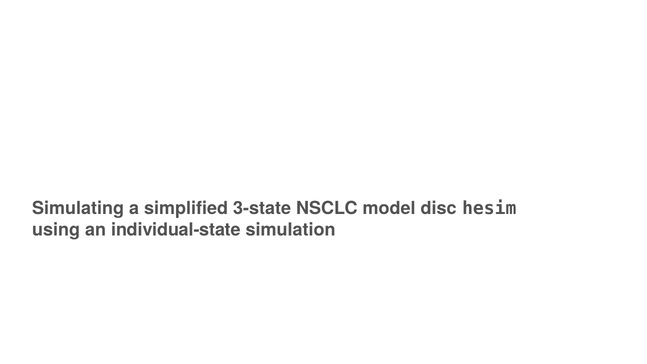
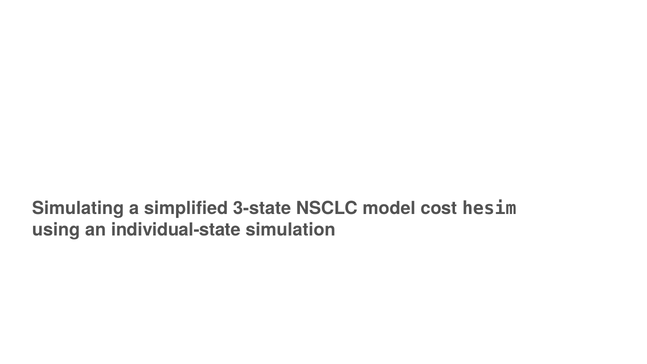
disc: disc -> cost (439, 208)
